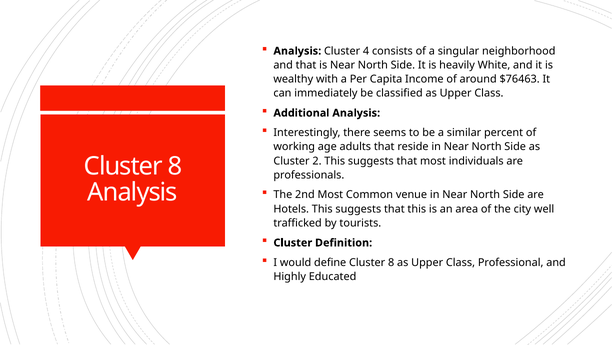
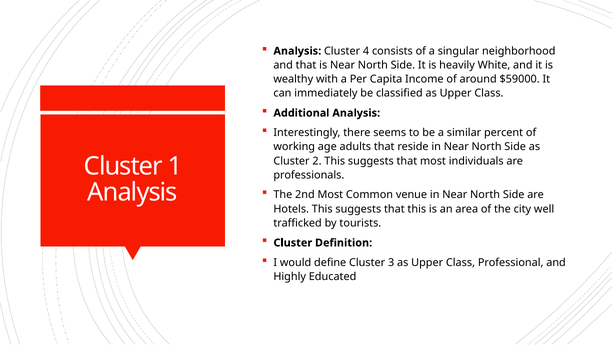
$76463: $76463 -> $59000 (520, 79)
8: 8 -> 1 (175, 166)
define Cluster 8: 8 -> 3 (391, 262)
